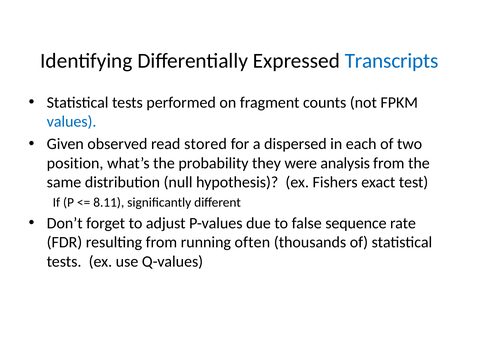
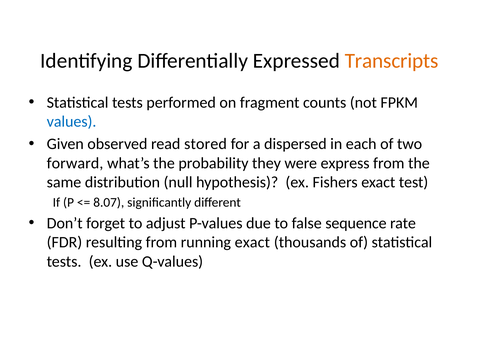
Transcripts colour: blue -> orange (392, 61)
position: position -> forward (75, 163)
analysis: analysis -> express (345, 163)
8.11: 8.11 -> 8.07 (109, 202)
running often: often -> exact (252, 243)
